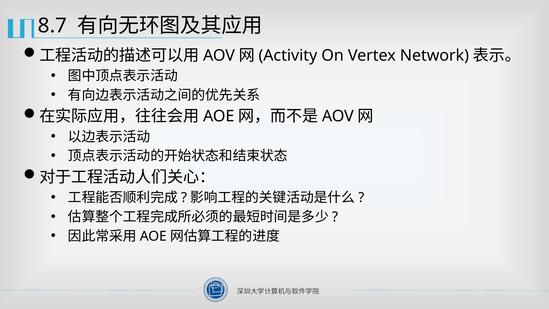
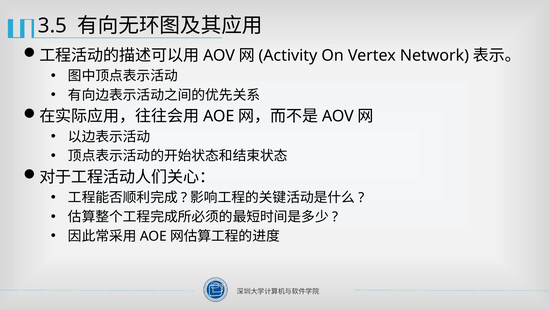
8.7: 8.7 -> 3.5 (52, 26)
